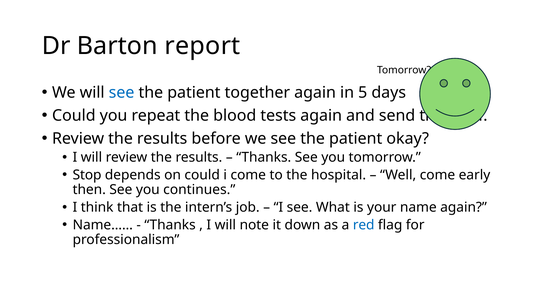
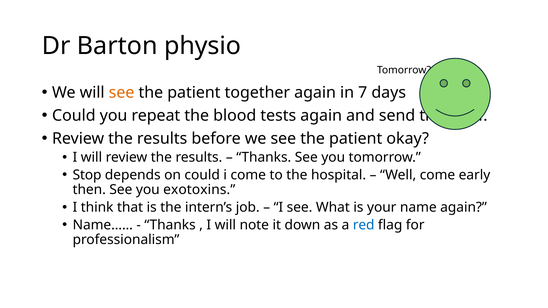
report: report -> physio (203, 46)
see colour: blue -> orange (122, 93)
5: 5 -> 7 (363, 93)
continues: continues -> exotoxins (199, 190)
